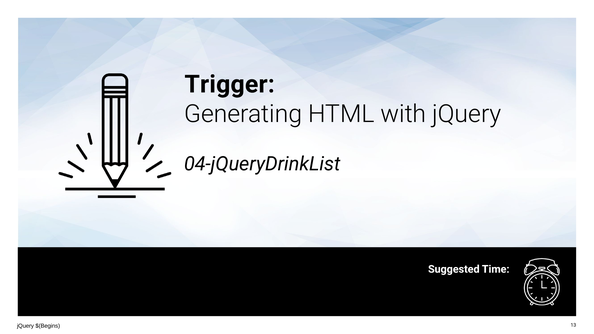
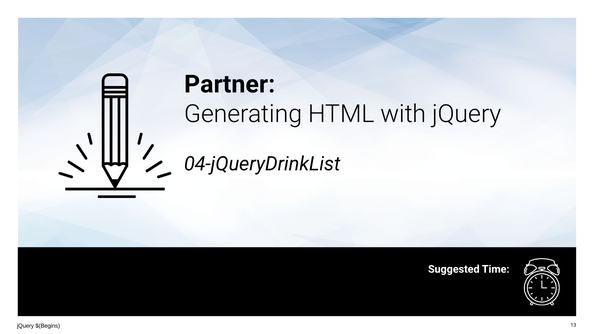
Trigger: Trigger -> Partner (230, 84)
